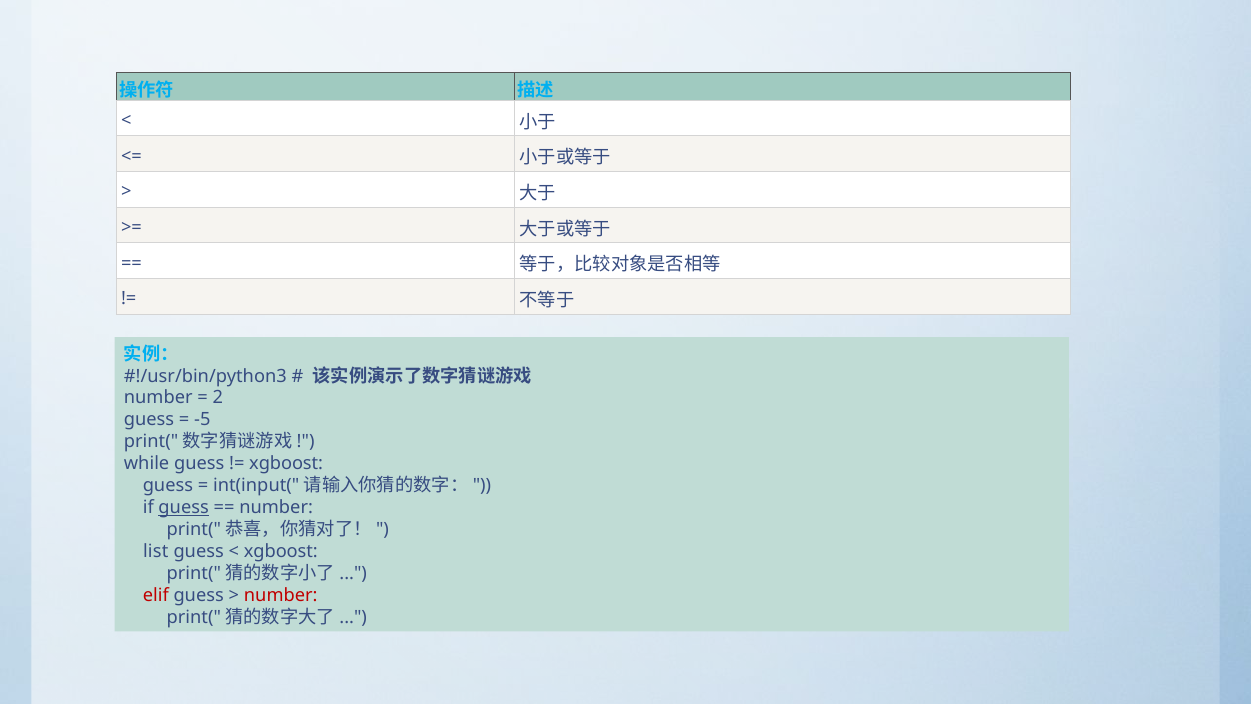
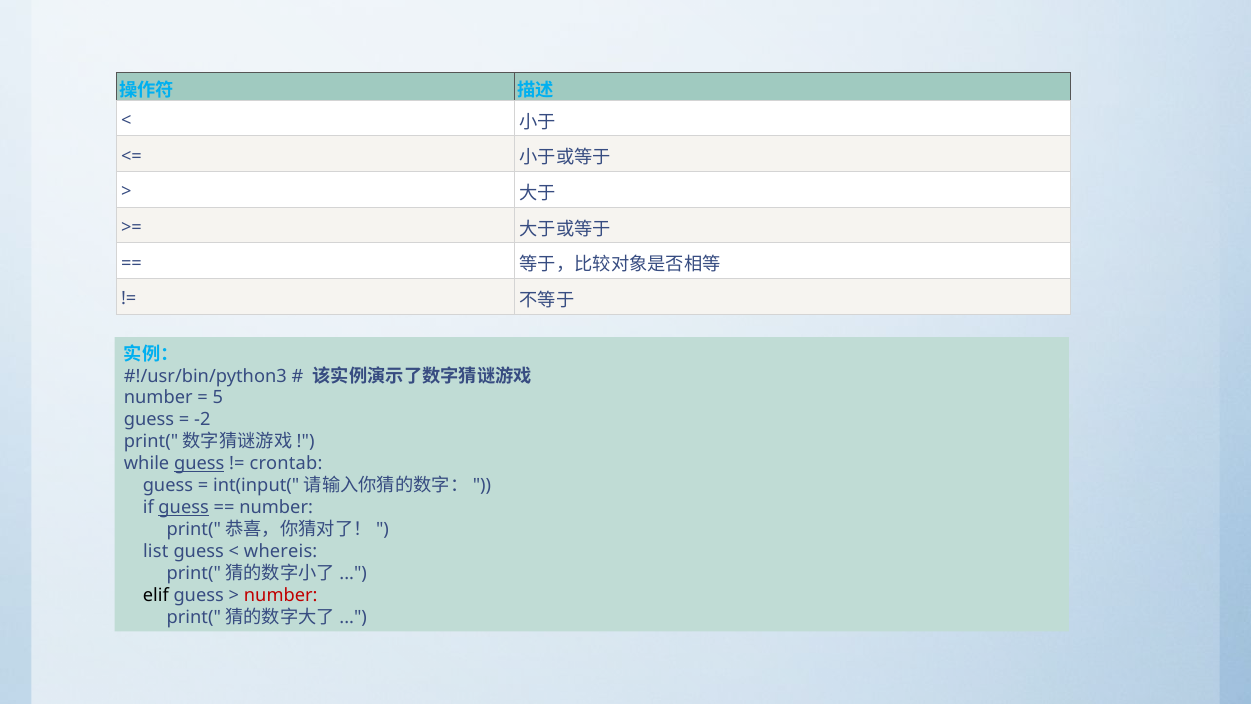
2: 2 -> 5 (218, 398)
-5: -5 -> -2 (202, 420)
guess underline: none -> present (199, 464)
xgboost: xgboost -> crontab (286, 464)
xgboost: xgboost -> whereis (281, 551)
elif colour: red -> black (156, 595)
